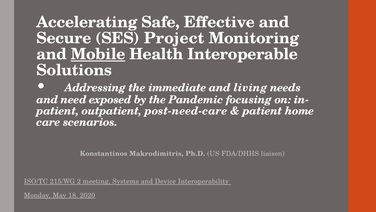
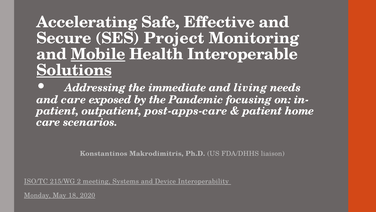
Solutions underline: none -> present (74, 70)
and need: need -> care (74, 100)
post-need-care: post-need-care -> post-apps-care (186, 111)
